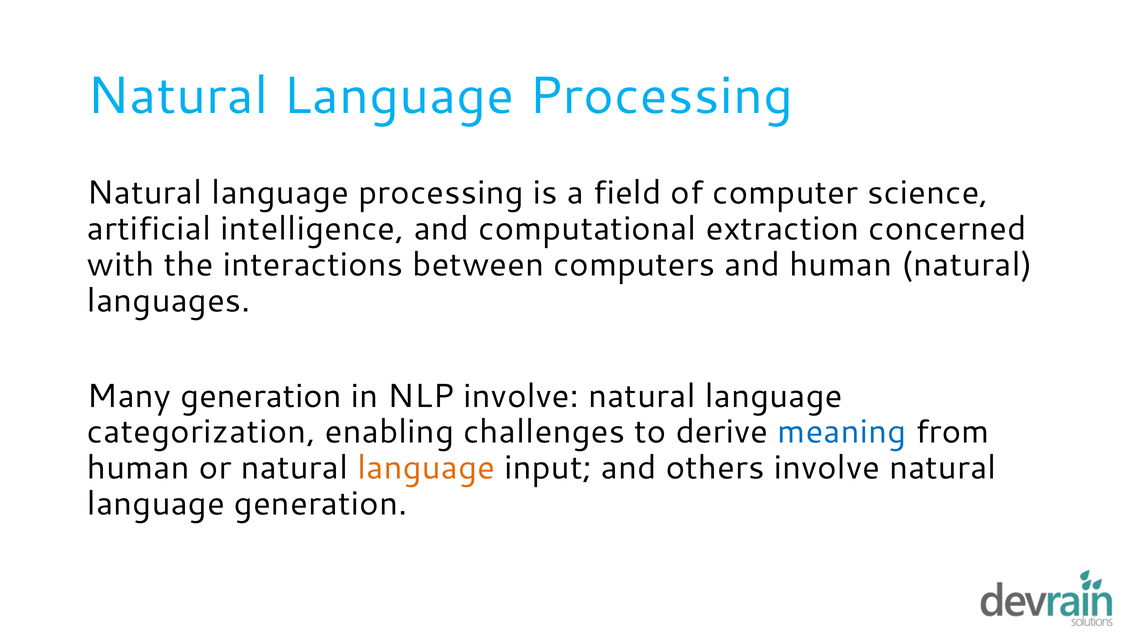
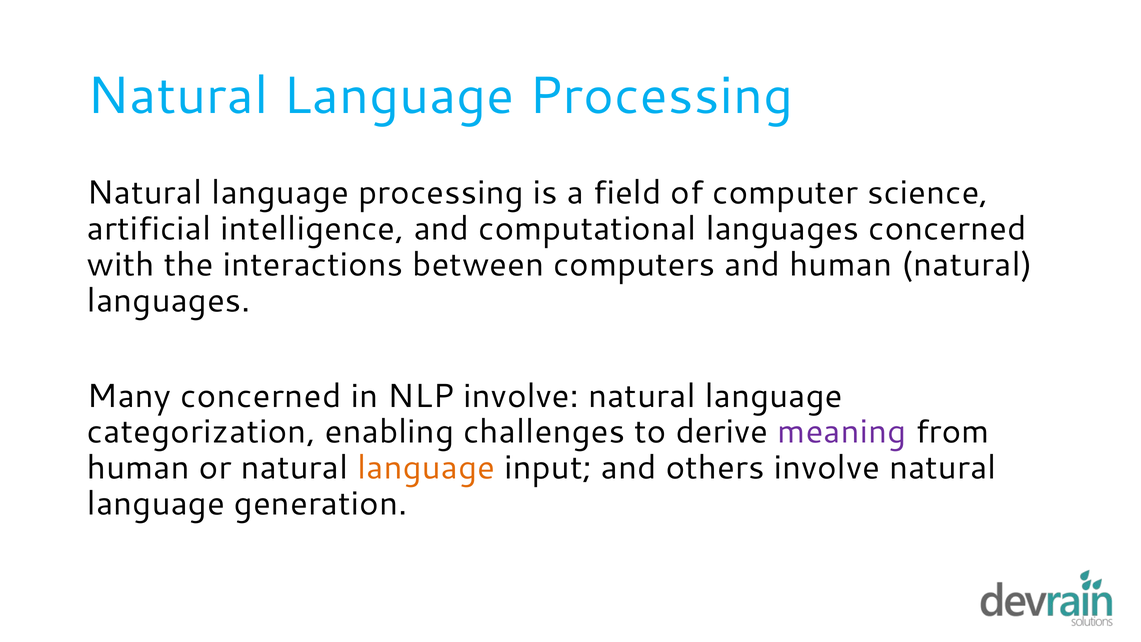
computational extraction: extraction -> languages (782, 229)
Many generation: generation -> concerned (261, 396)
meaning colour: blue -> purple (842, 432)
